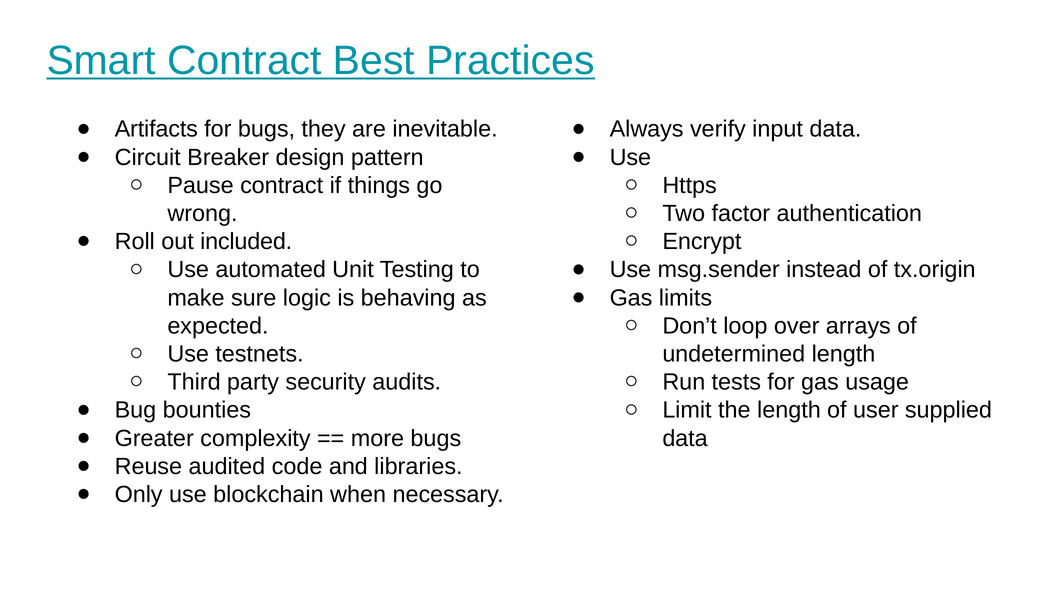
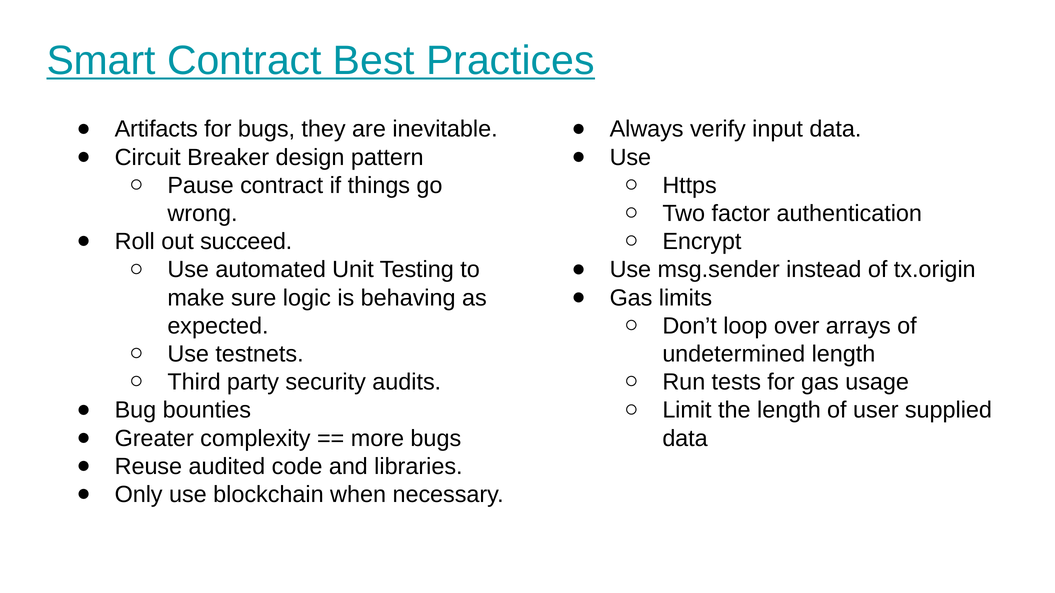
included: included -> succeed (246, 242)
